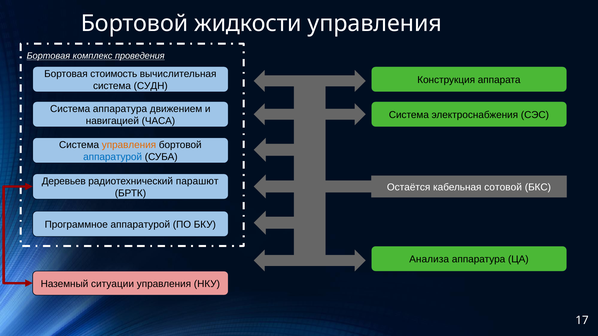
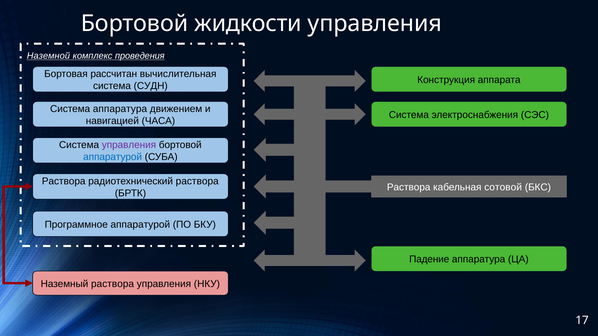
Бортовая: Бортовая -> Наземной (48, 56)
стоимость: стоимость -> рассчитан (114, 74)
управления colour: orange -> purple (129, 145)
Деревьев: Деревьев -> Раствора (64, 181)
радиотехнический парашют: парашют -> раствора (197, 181)
Остаётся: Остаётся -> Раствора (409, 187)
Анализа: Анализа -> Падение (429, 260)
Наземный ситуации: ситуации -> раствора (113, 284)
